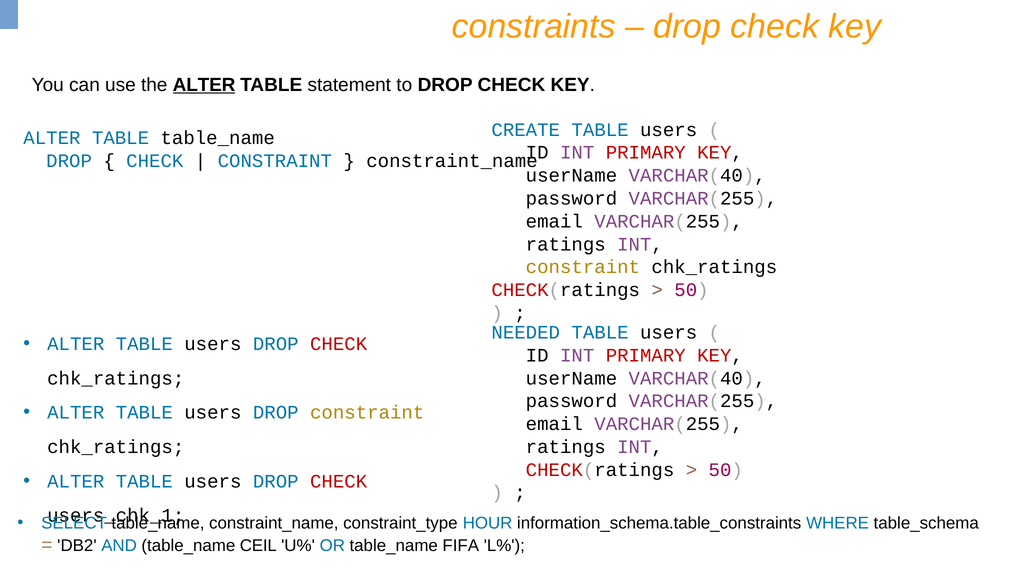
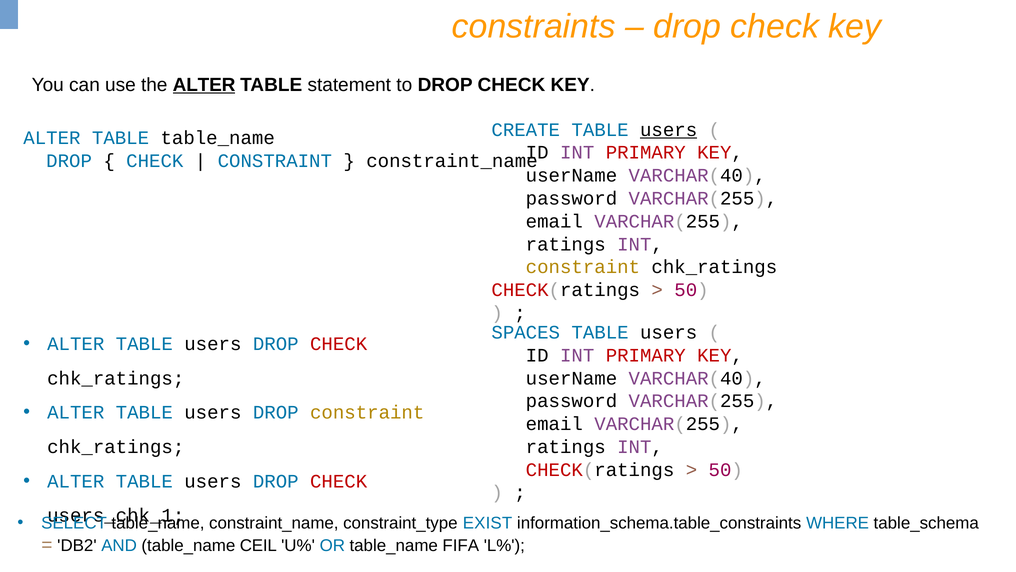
users underline: none -> present (669, 130)
NEEDED: NEEDED -> SPACES (526, 332)
HOUR: HOUR -> EXIST (487, 523)
